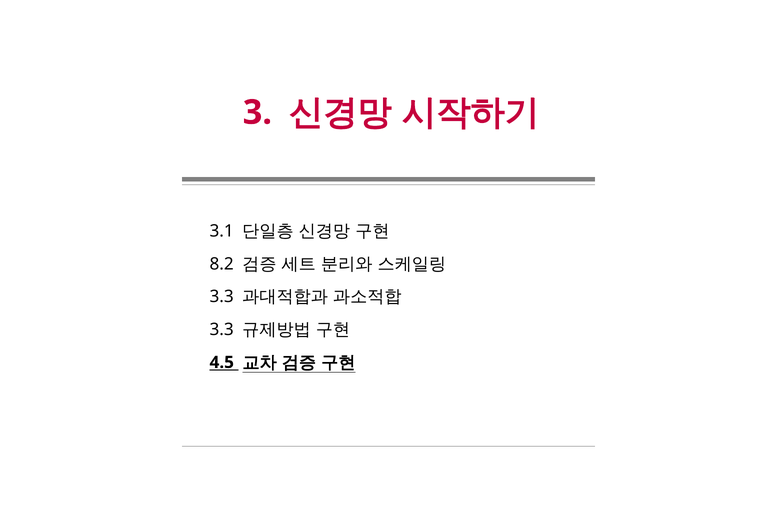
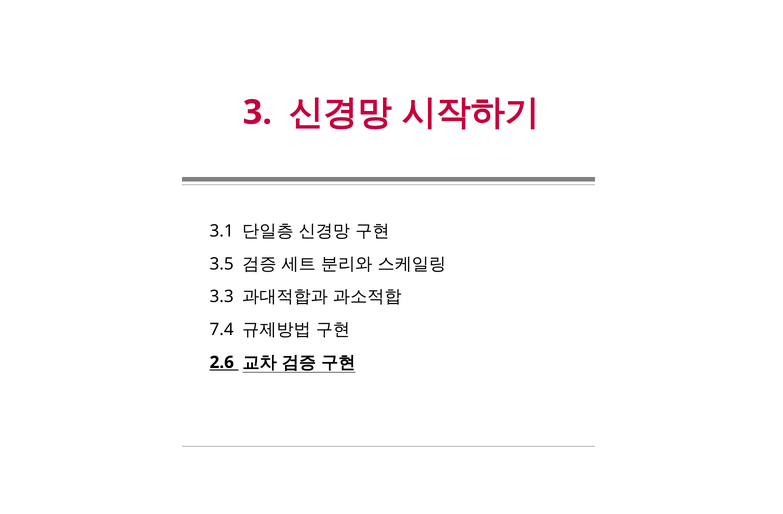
8.2: 8.2 -> 3.5 (222, 264)
3.3: 3.3 -> 7.4 (222, 330)
4.5: 4.5 -> 2.6 (222, 363)
